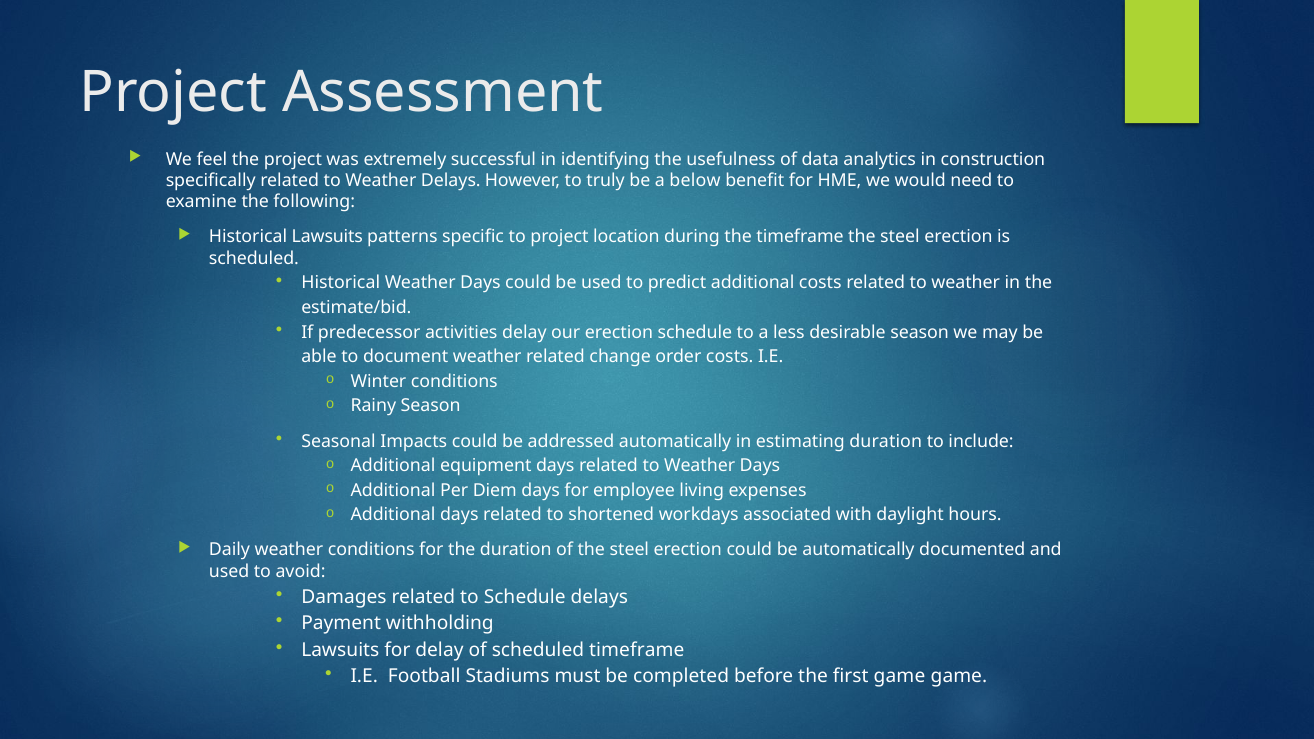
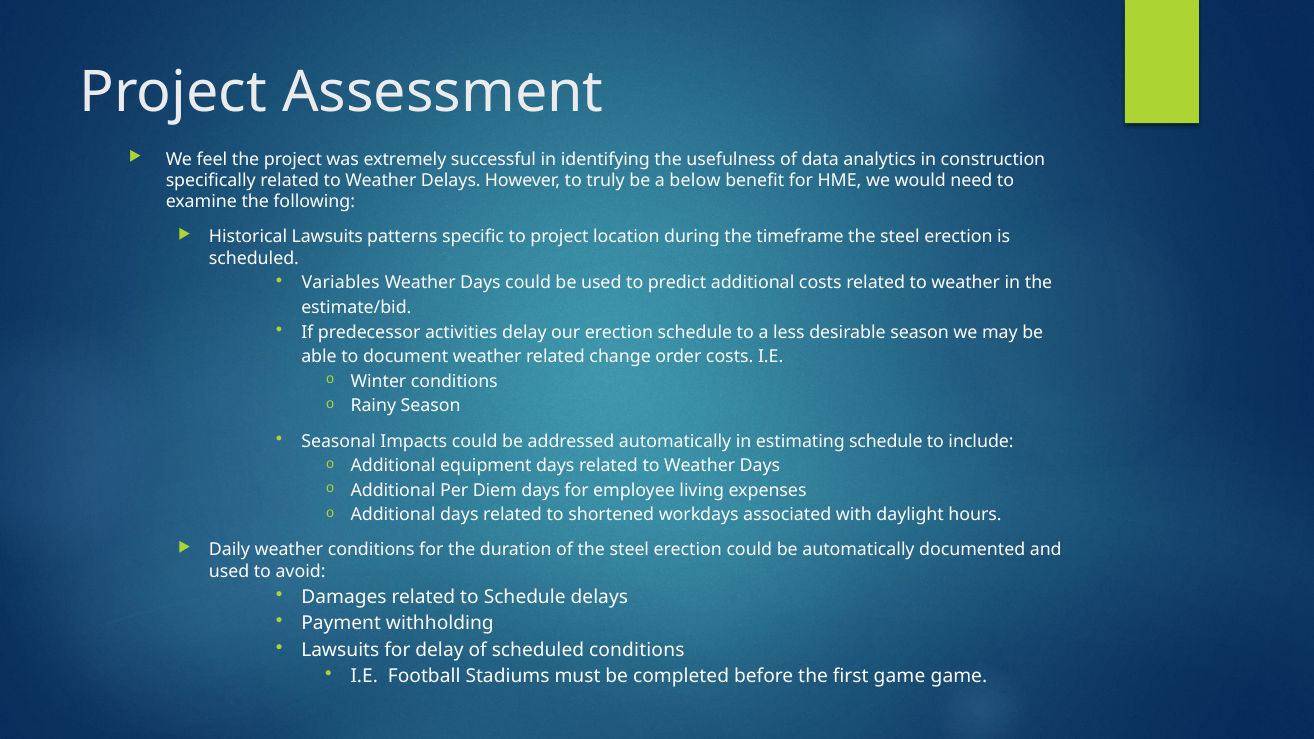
Historical: Historical -> Variables (341, 283)
estimating duration: duration -> schedule (886, 441)
scheduled timeframe: timeframe -> conditions (637, 650)
